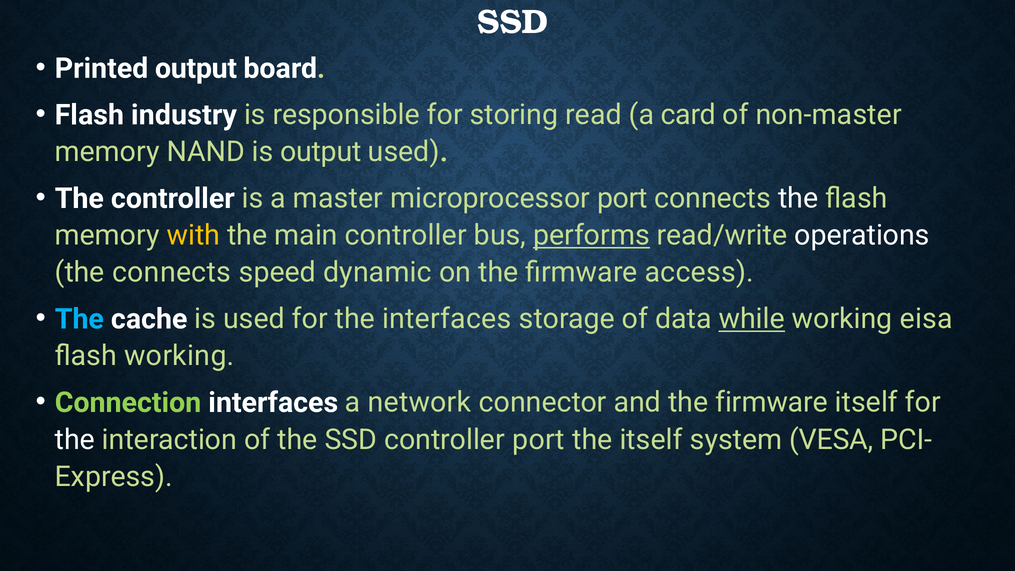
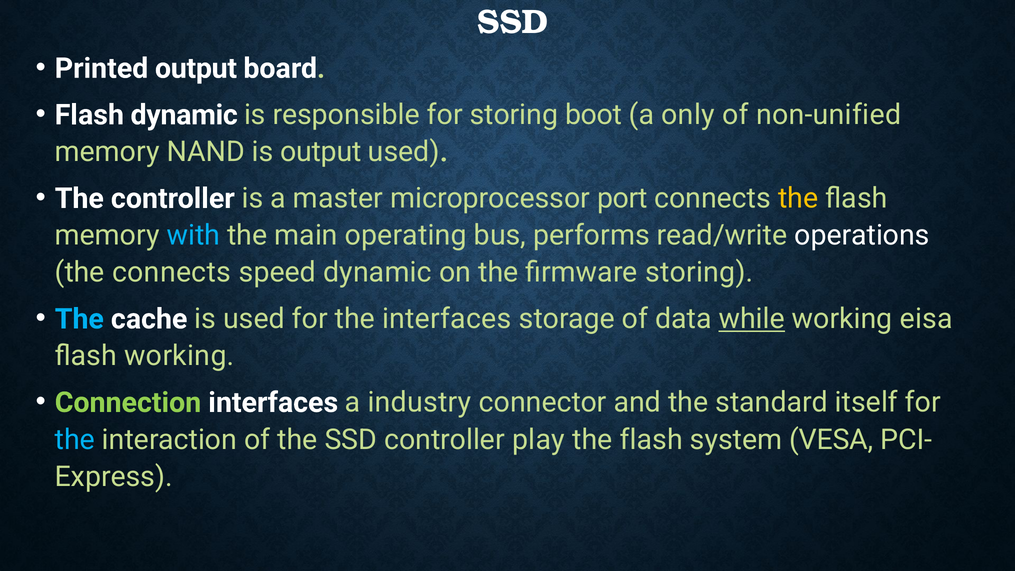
Flash industry: industry -> dynamic (184, 115)
read: read -> boot (594, 115)
card: card -> only (688, 115)
non-master: non-master -> non-unified (829, 115)
the colour: white -> yellow (798, 198)
with colour: yellow -> light blue (193, 235)
main controller: controller -> operating (406, 235)
performs underline: present -> none (591, 235)
firmware access: access -> storing (699, 272)
network: network -> industry (419, 403)
and the firmware: firmware -> standard (772, 403)
the colour: white -> light blue (75, 440)
controller port: port -> play (538, 440)
itself: itself -> flash (651, 440)
